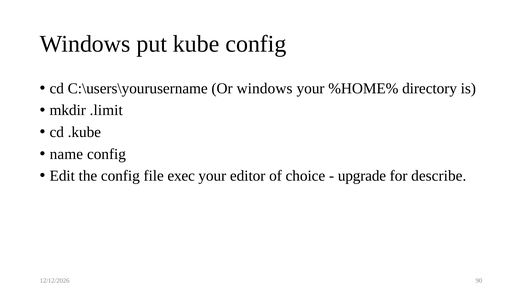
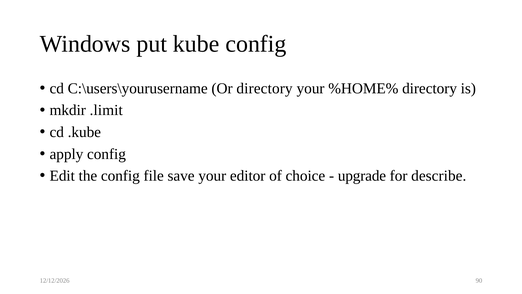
Or windows: windows -> directory (265, 88)
name: name -> apply (66, 154)
exec: exec -> save (181, 176)
